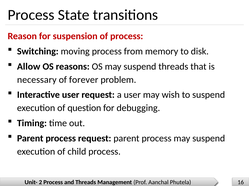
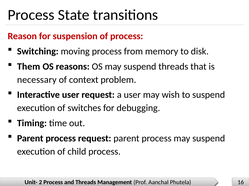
Allow: Allow -> Them (29, 67)
forever: forever -> context (84, 80)
question: question -> switches (84, 108)
